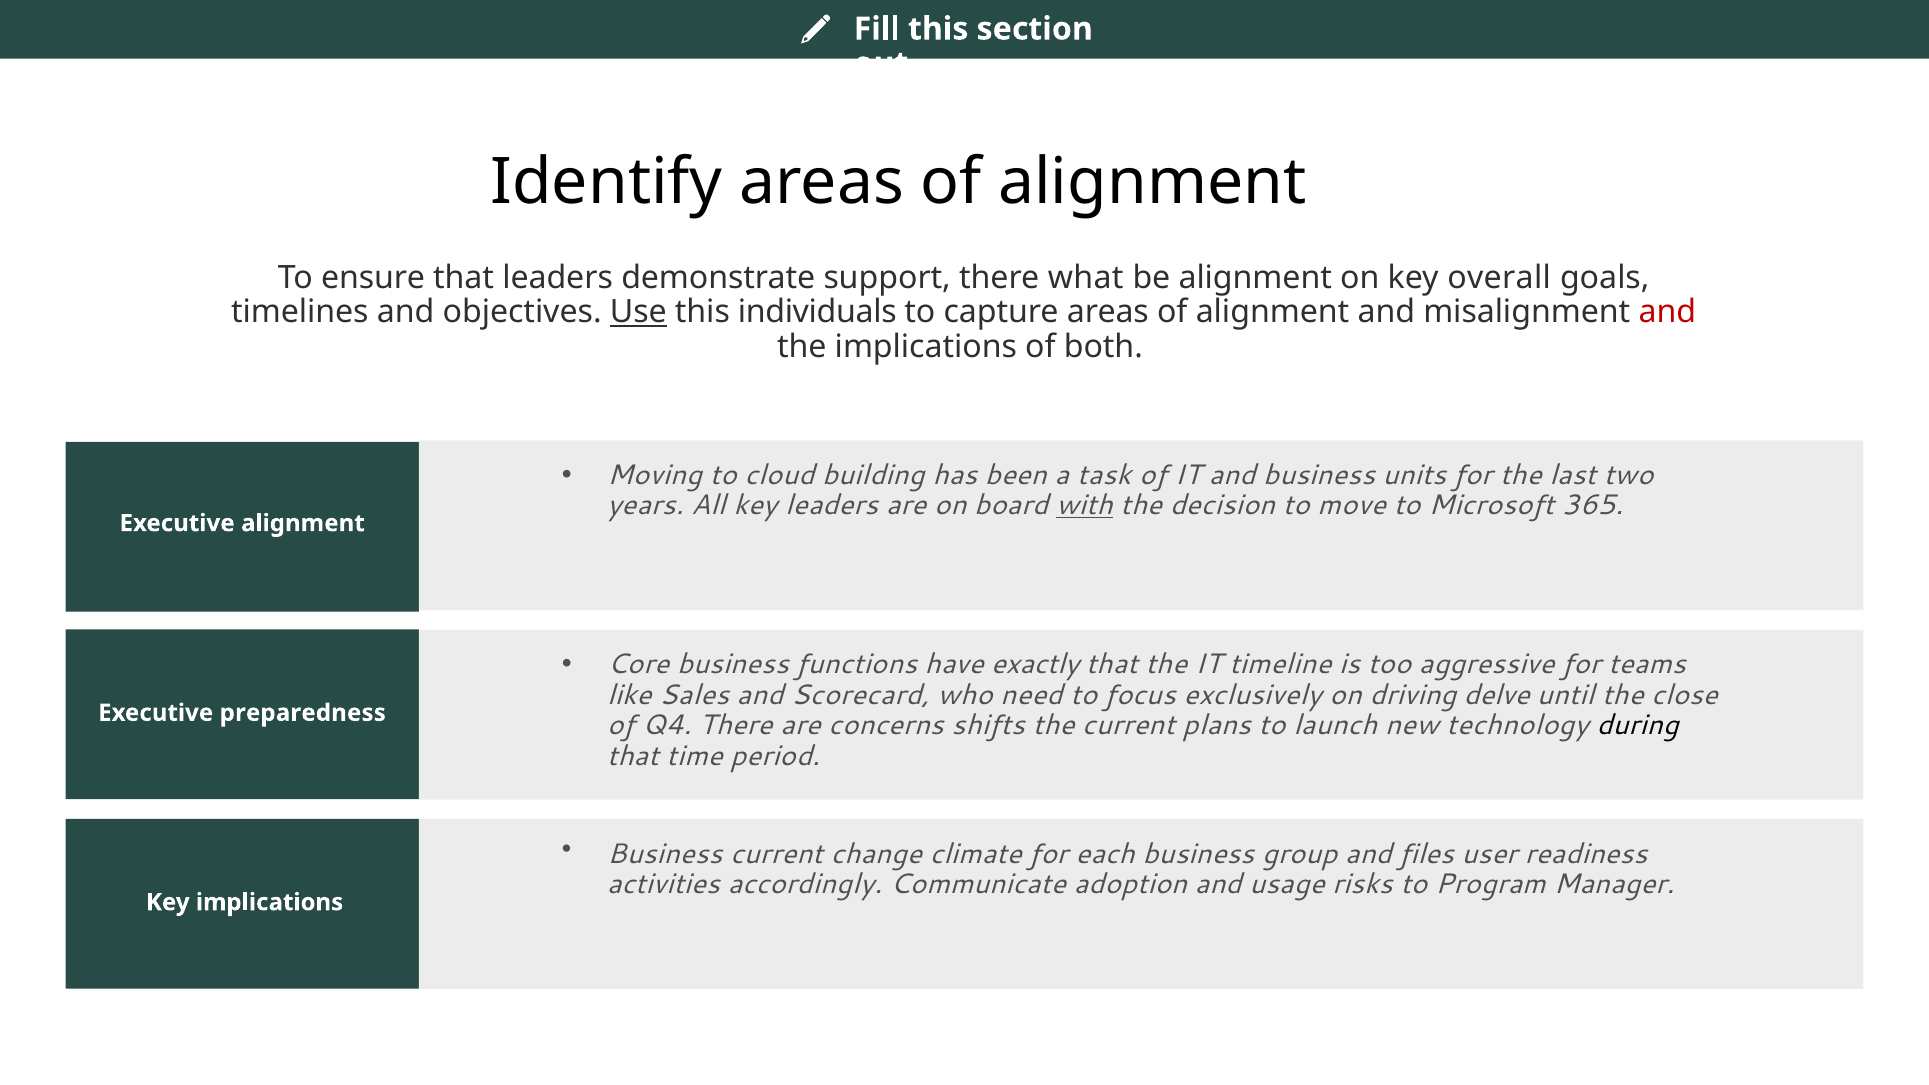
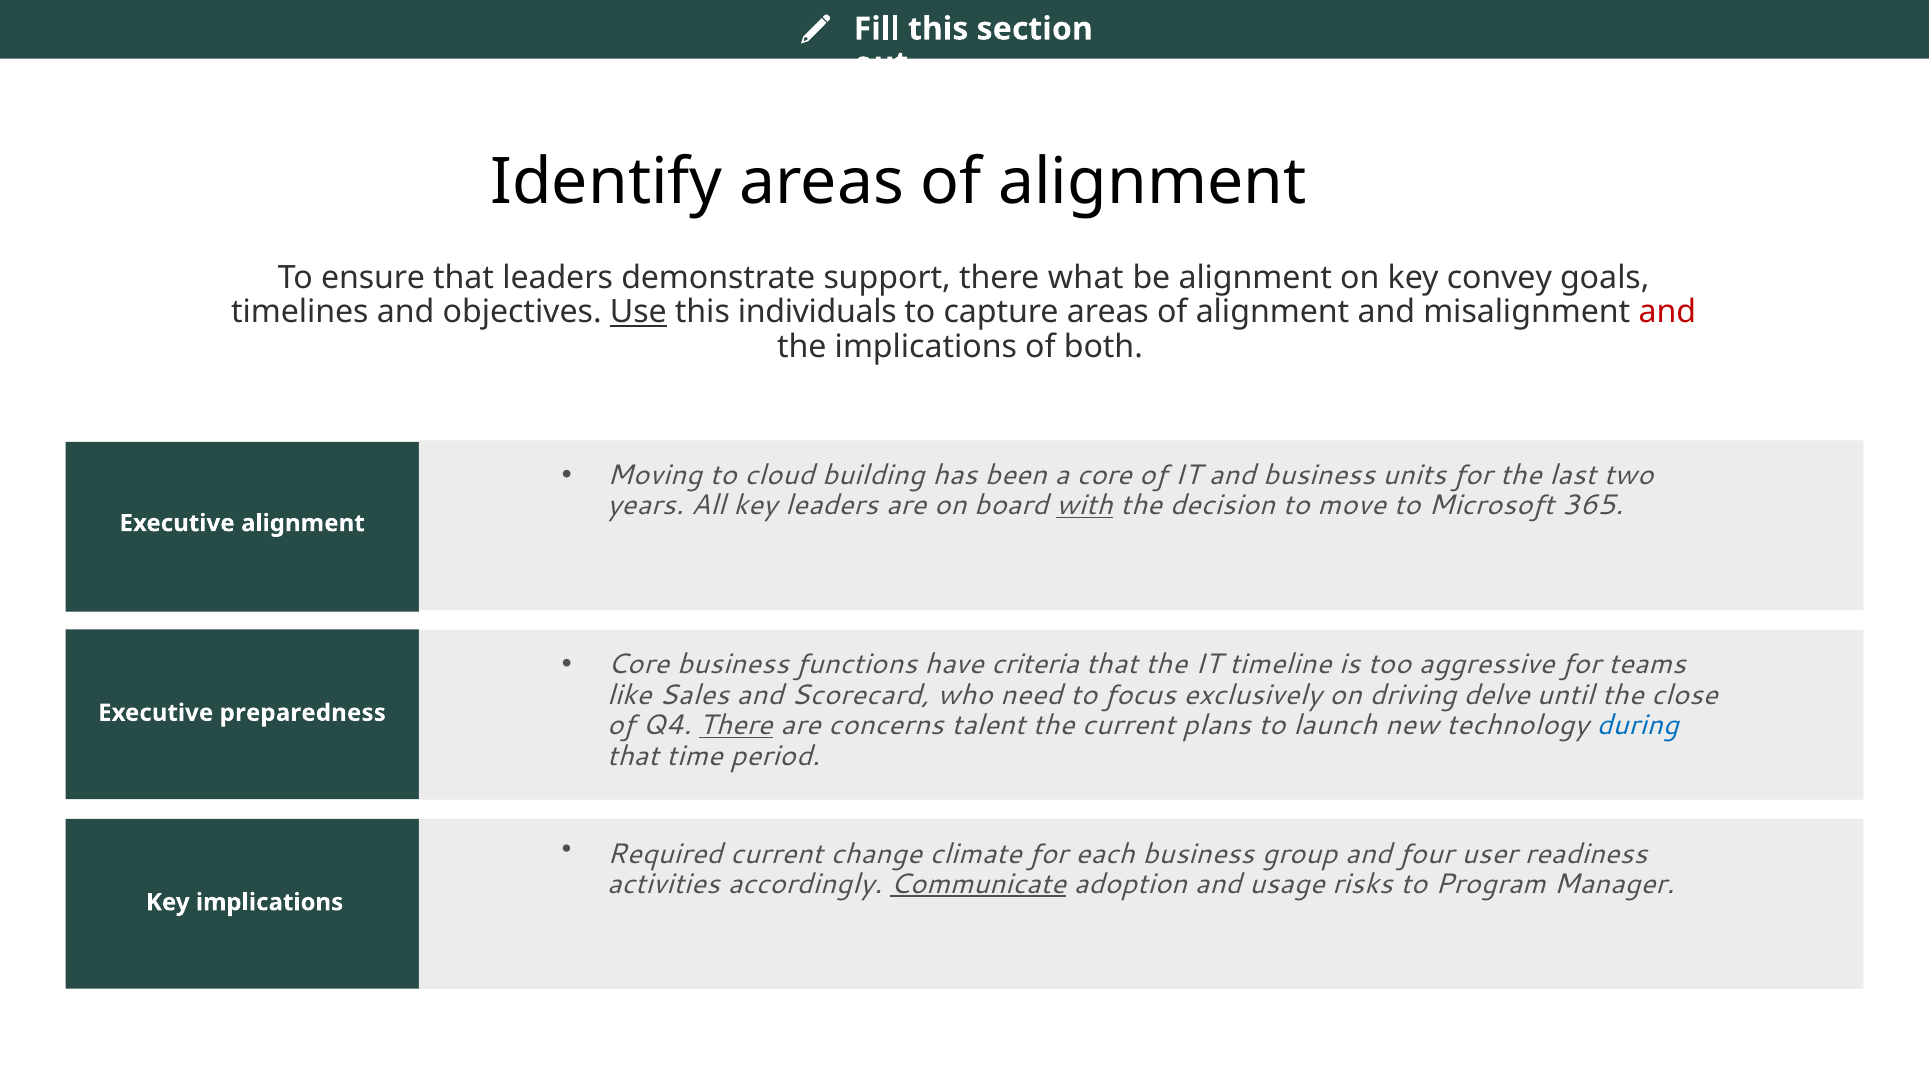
overall: overall -> convey (1499, 277)
a task: task -> core (1104, 475)
exactly: exactly -> criteria (1035, 665)
There underline: none -> present (736, 725)
shifts: shifts -> talent (988, 725)
during colour: black -> blue (1638, 725)
Business: Business -> Required (665, 854)
files: files -> four (1427, 854)
Communicate underline: none -> present (978, 884)
